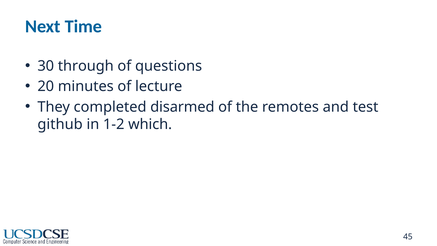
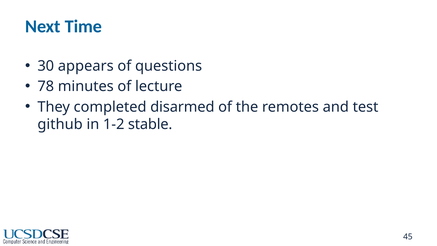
through: through -> appears (86, 66)
20: 20 -> 78 (46, 86)
which: which -> stable (150, 124)
